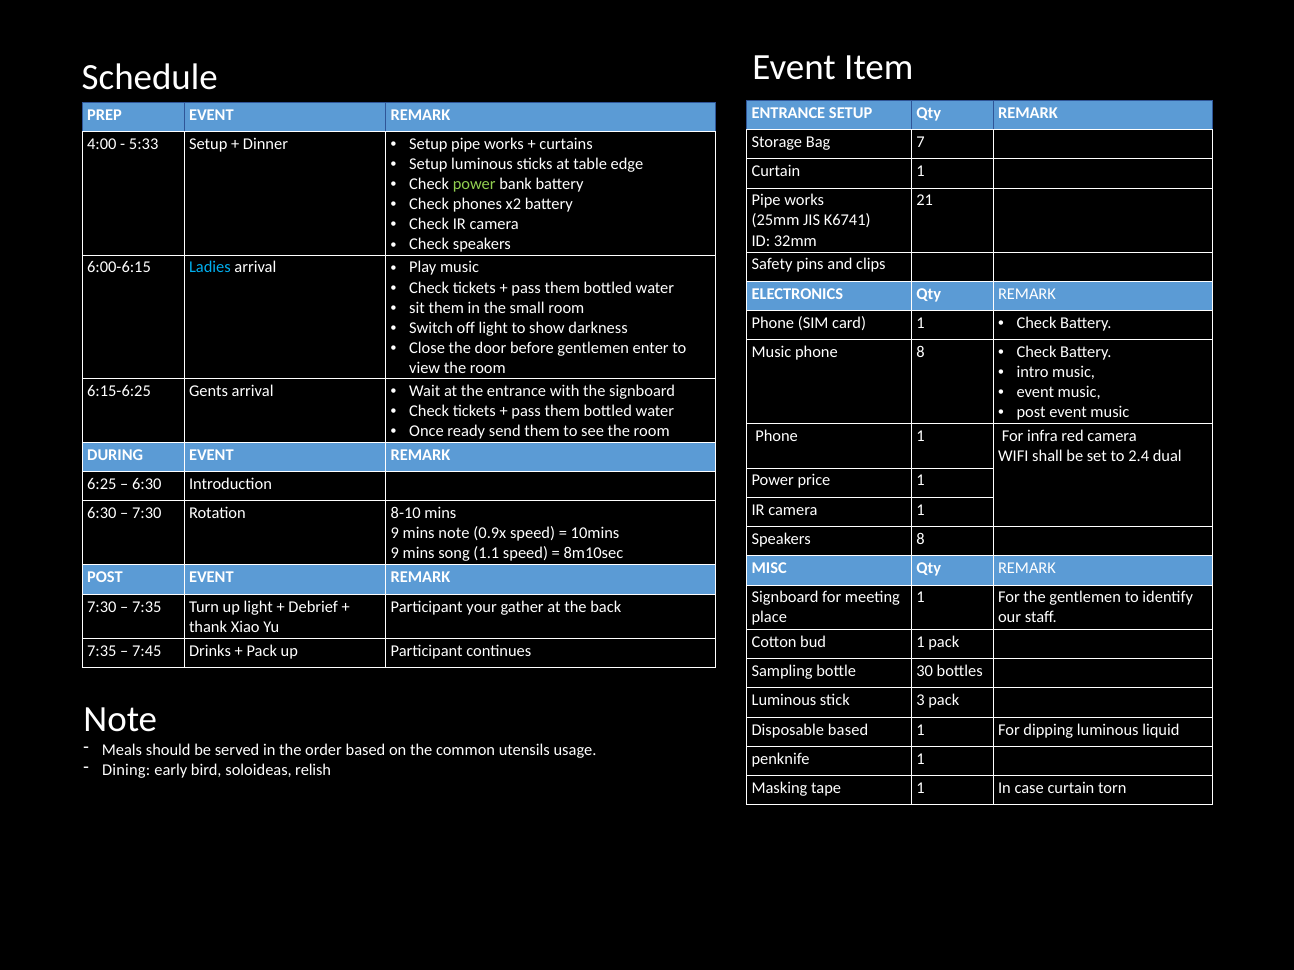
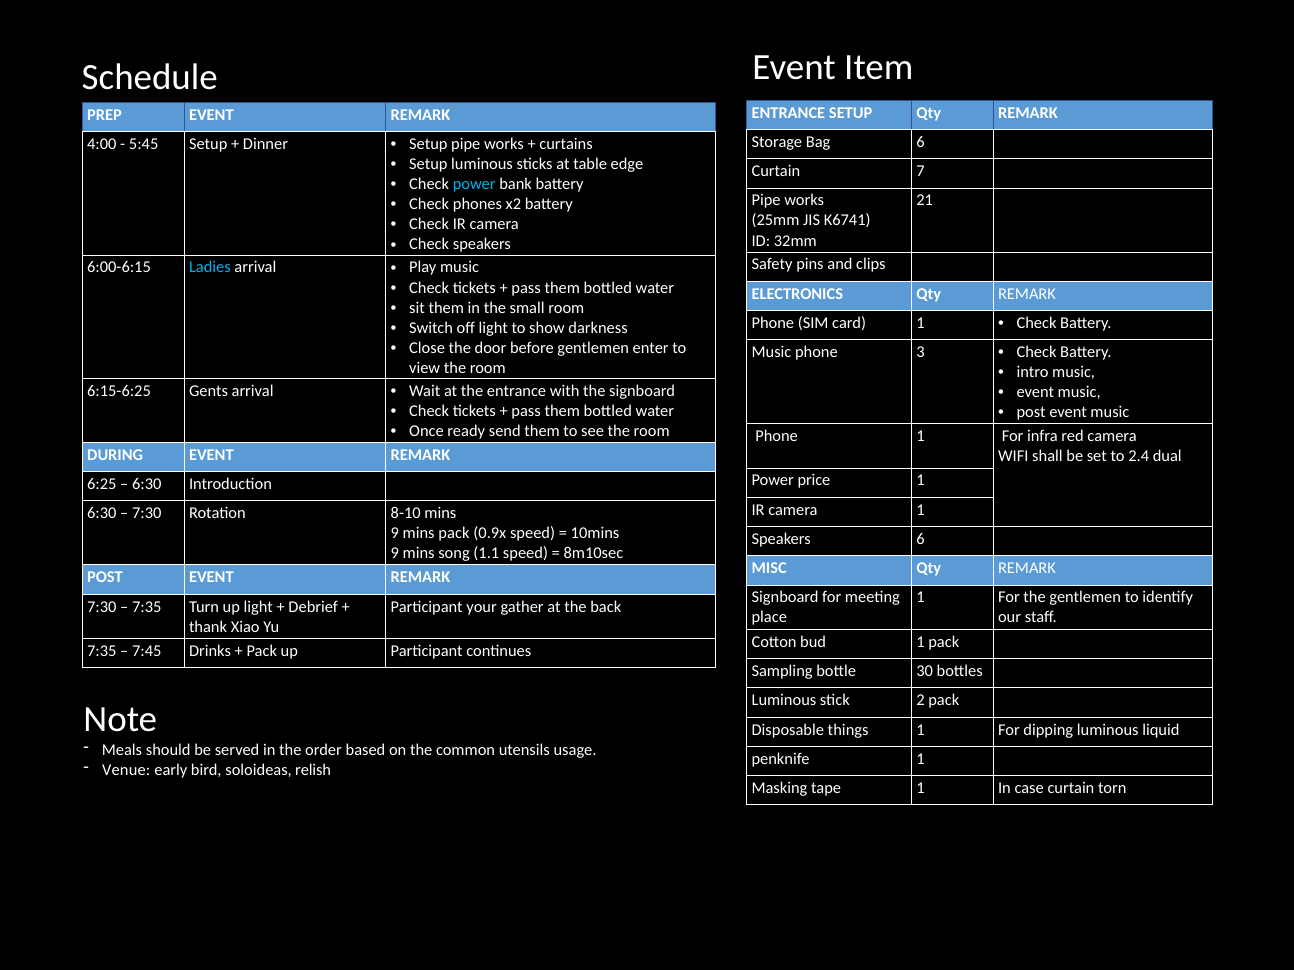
Bag 7: 7 -> 6 (921, 142)
5:33: 5:33 -> 5:45 (144, 144)
Curtain 1: 1 -> 7 (921, 171)
power colour: light green -> light blue (474, 185)
phone 8: 8 -> 3 (921, 353)
mins note: note -> pack (454, 534)
Speakers 8: 8 -> 6 (921, 539)
3: 3 -> 2 (921, 701)
Disposable based: based -> things (848, 730)
Dining: Dining -> Venue (126, 770)
